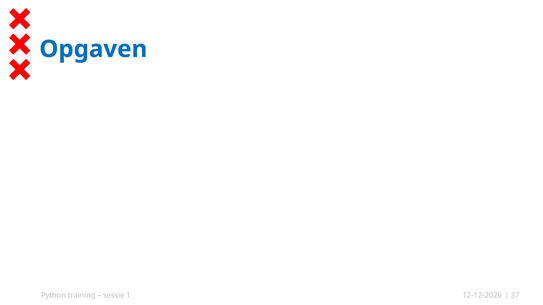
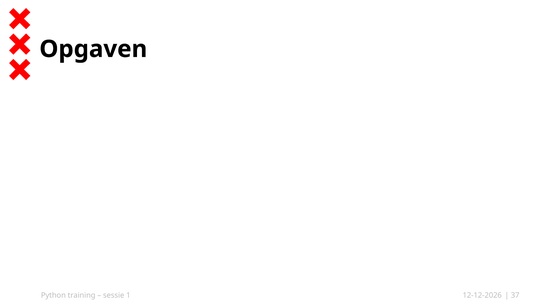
Opgaven colour: blue -> black (93, 49)
